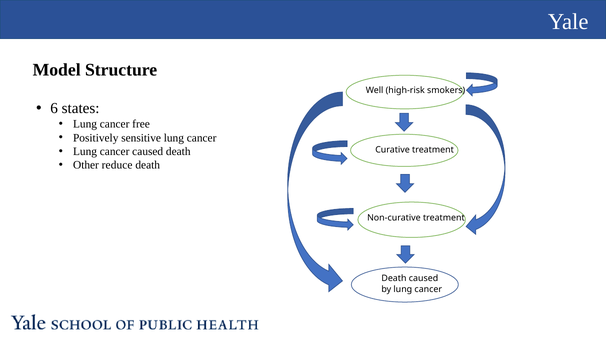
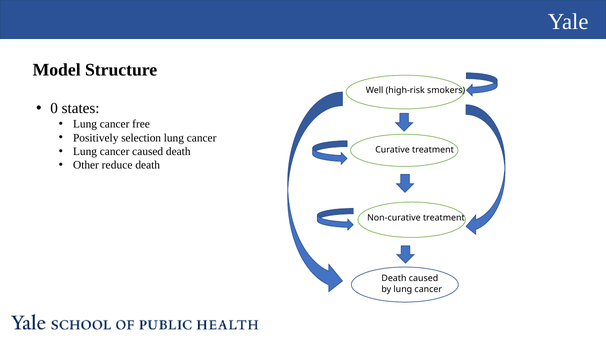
6: 6 -> 0 (54, 108)
sensitive: sensitive -> selection (141, 138)
